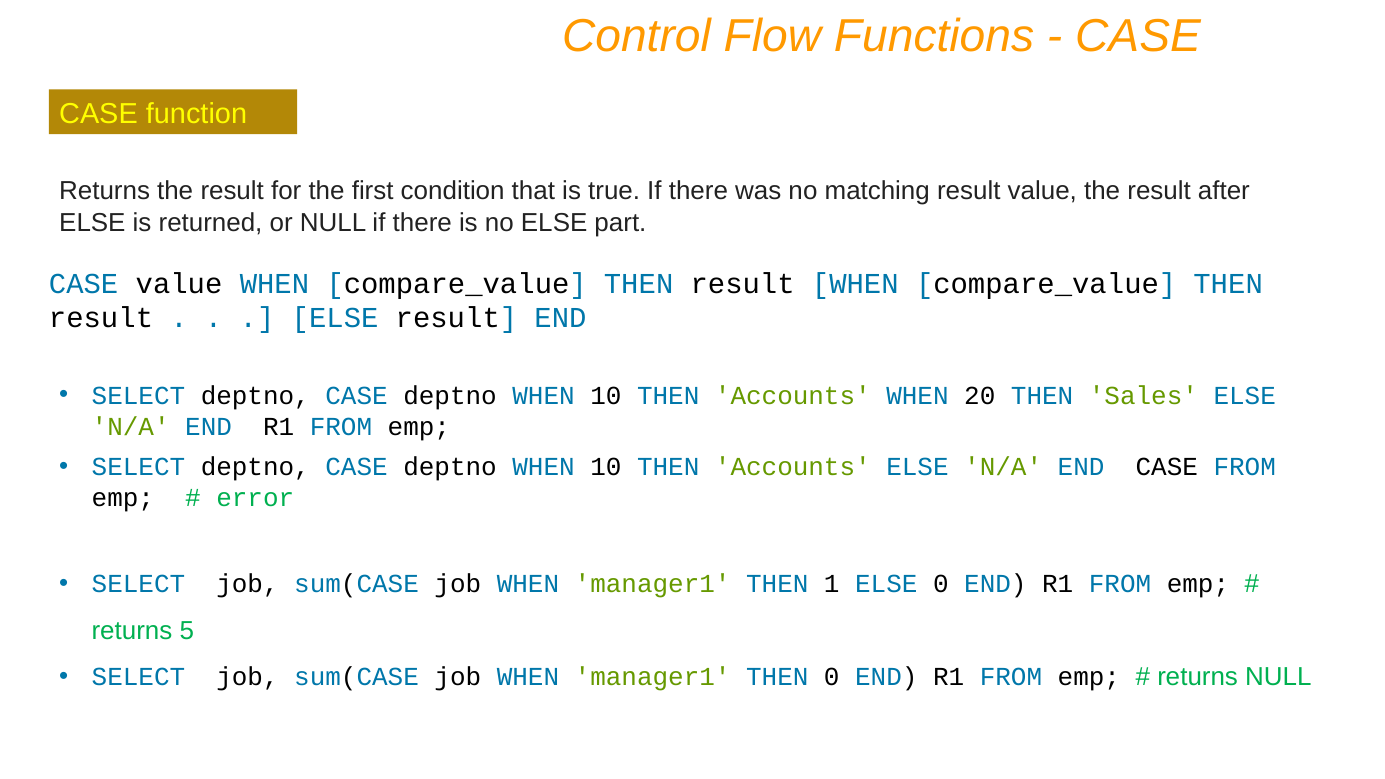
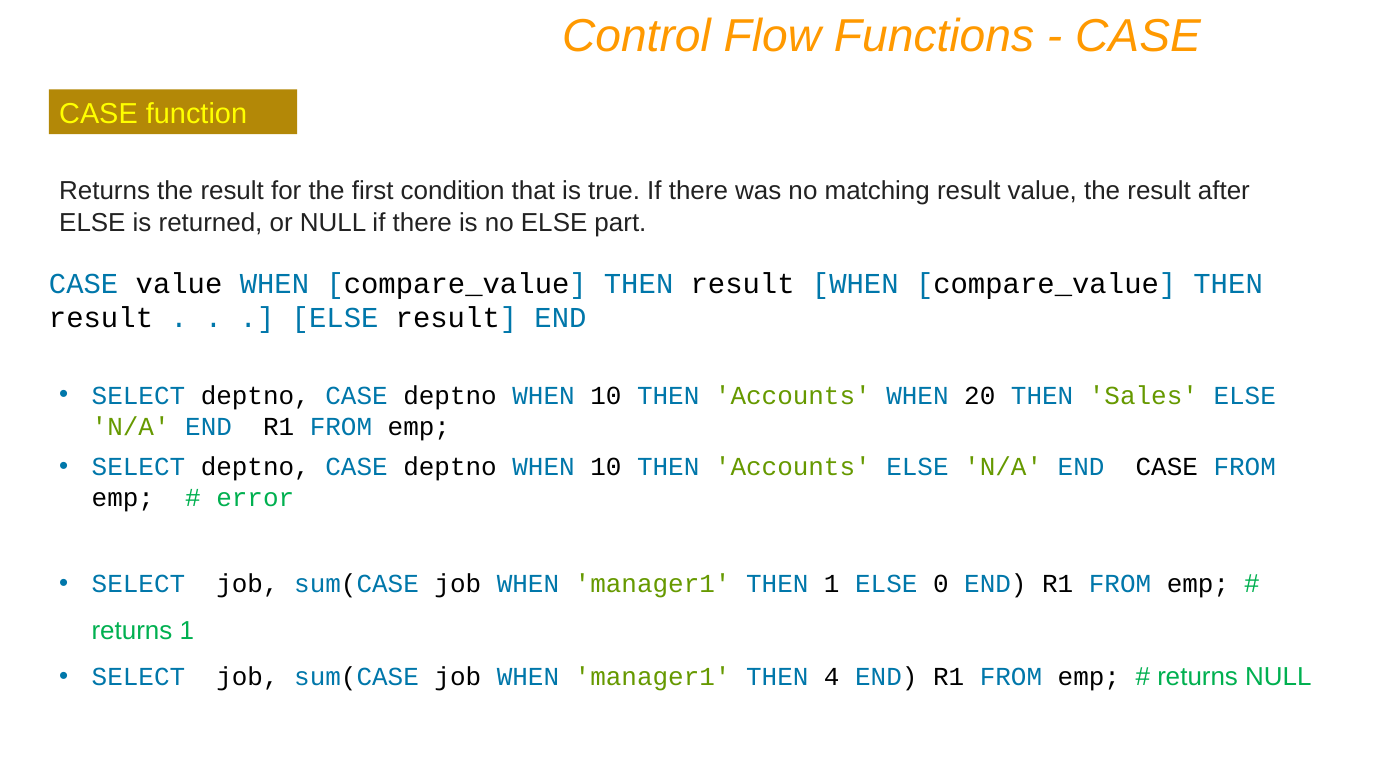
returns 5: 5 -> 1 (187, 631)
THEN 0: 0 -> 4 (832, 677)
